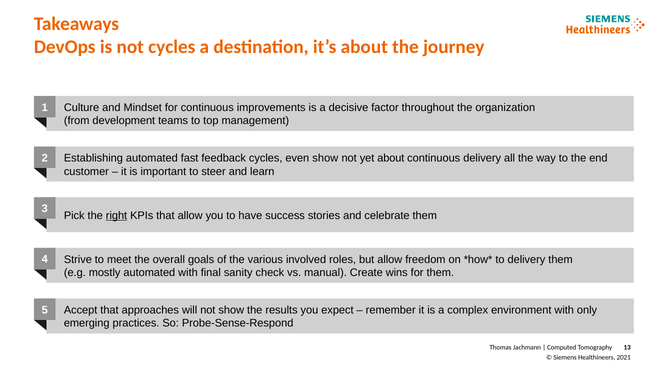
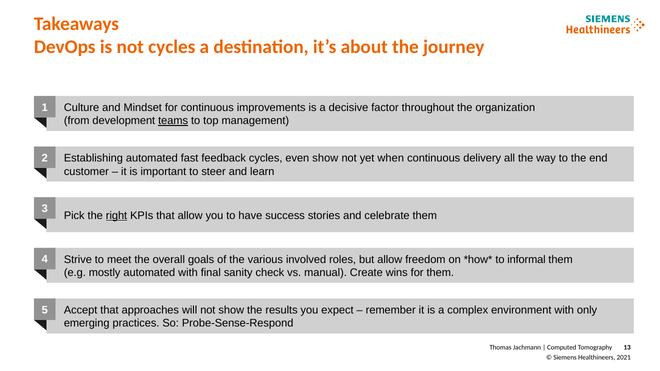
teams underline: none -> present (173, 121)
yet about: about -> when (391, 158)
to delivery: delivery -> informal (527, 260)
